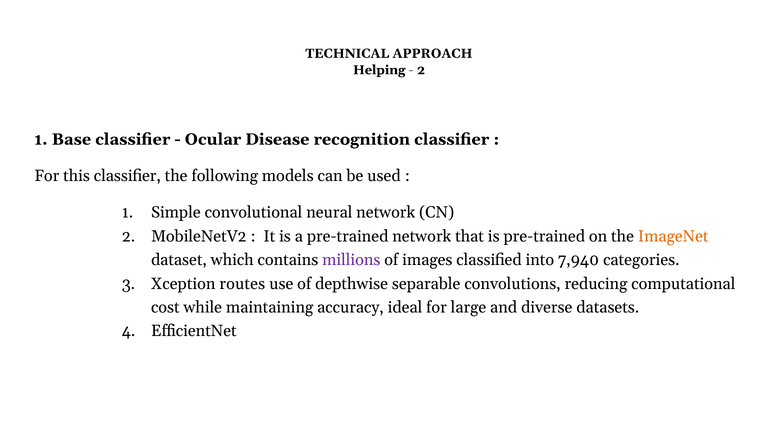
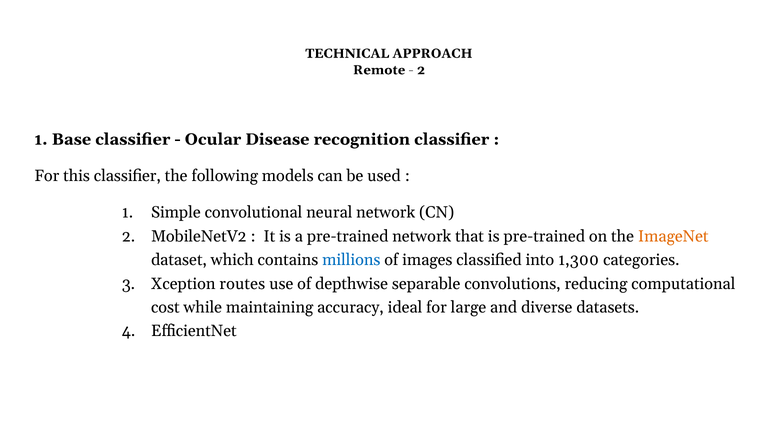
Helping: Helping -> Remote (379, 70)
millions colour: purple -> blue (351, 260)
7,940: 7,940 -> 1,300 (579, 260)
